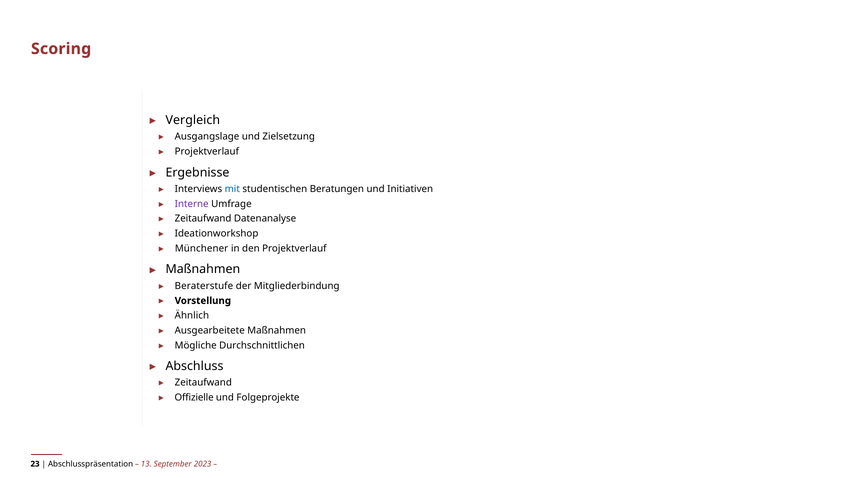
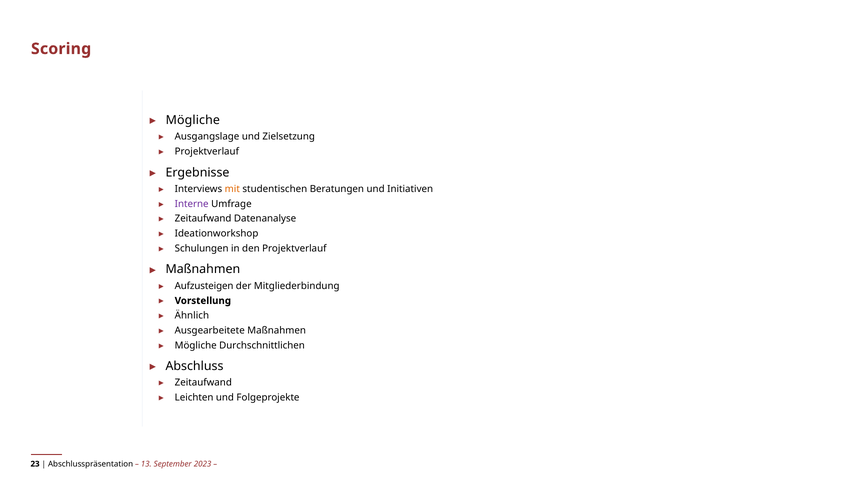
Vergleich: Vergleich -> Mögliche (193, 120)
mit colour: blue -> orange (232, 189)
Münchener: Münchener -> Schulungen (202, 249)
Beraterstufe: Beraterstufe -> Aufzusteigen (204, 286)
Offizielle: Offizielle -> Leichten (194, 398)
